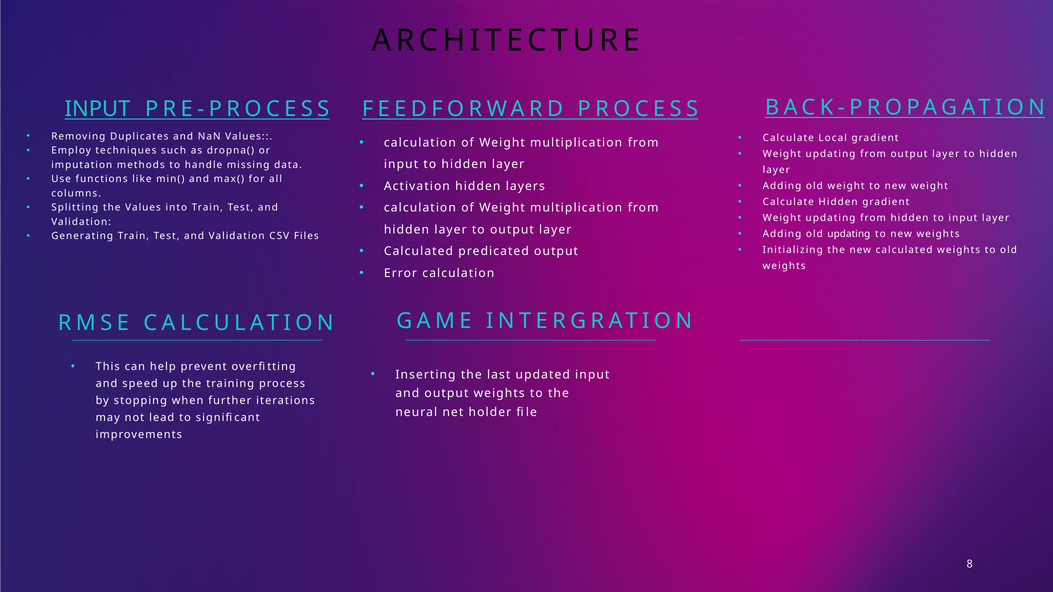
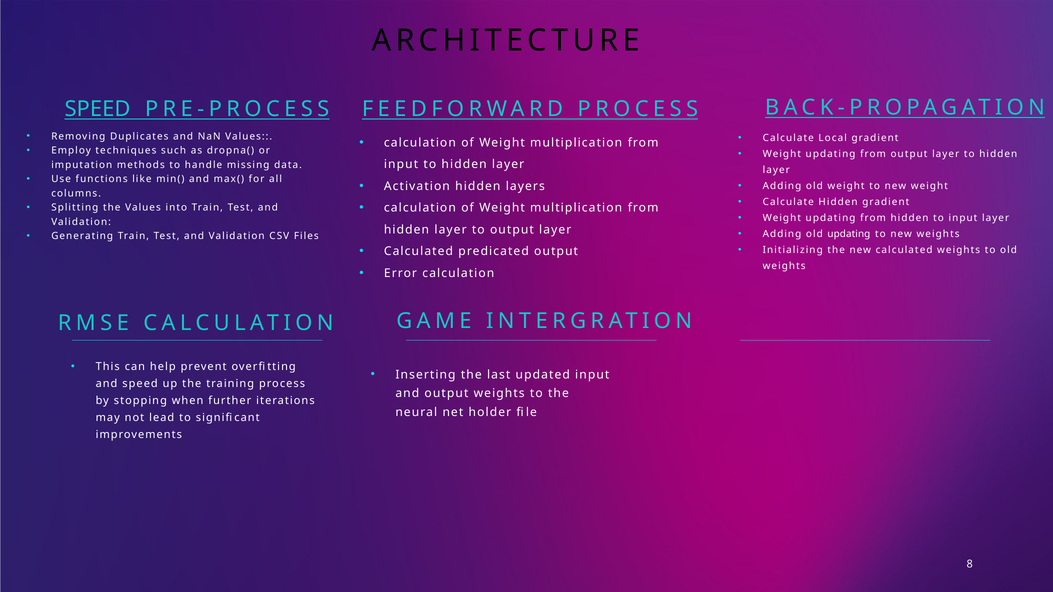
INPUT: INPUT -> SPEED (97, 109)
